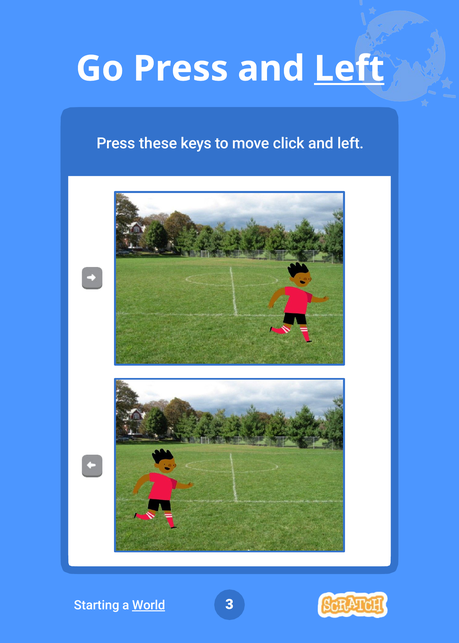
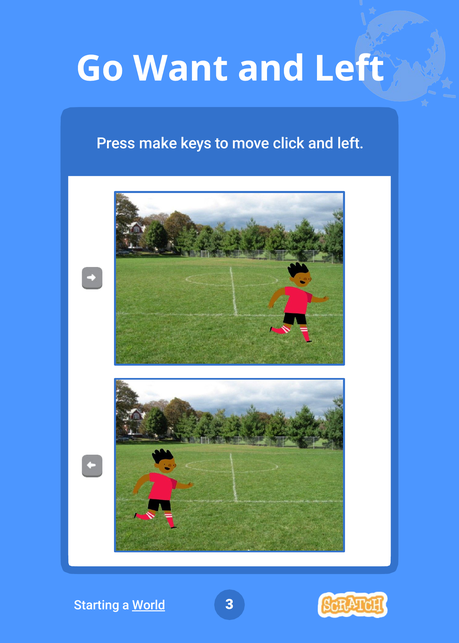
Go Press: Press -> Want (181, 69)
Left underline: present -> none (349, 69)
these: these -> make (158, 143)
